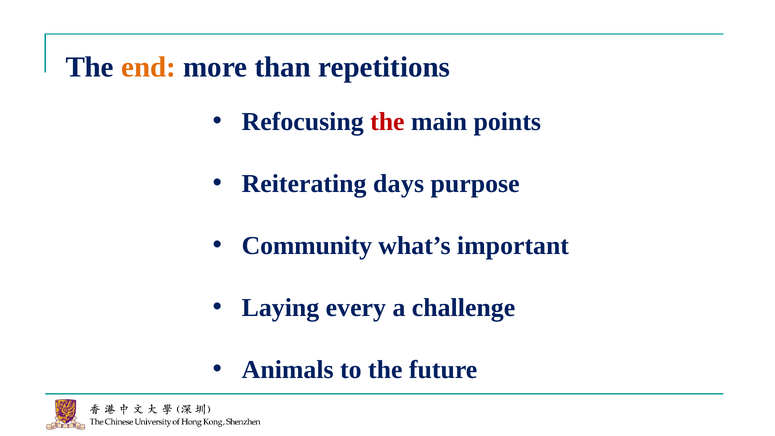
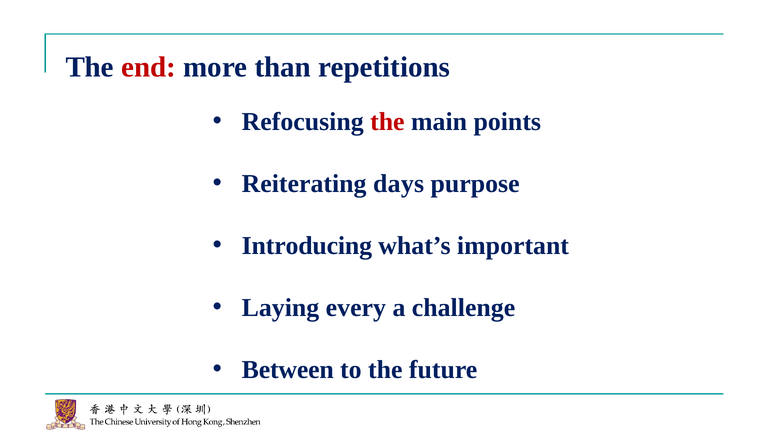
end colour: orange -> red (149, 67)
Community: Community -> Introducing (307, 246)
Animals: Animals -> Between (288, 370)
